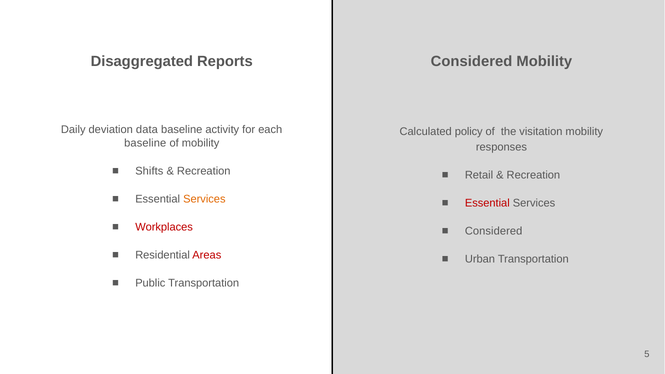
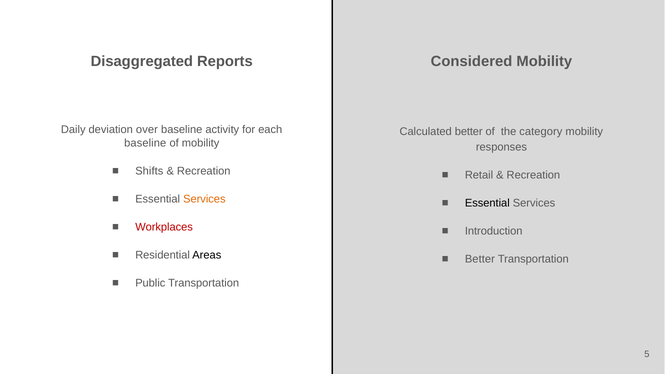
data: data -> over (147, 130)
Calculated policy: policy -> better (469, 132)
visitation: visitation -> category (541, 132)
Essential colour: red -> black (487, 203)
Considered: Considered -> Introduction (494, 231)
Areas colour: red -> black (207, 255)
Urban: Urban -> Better (480, 259)
